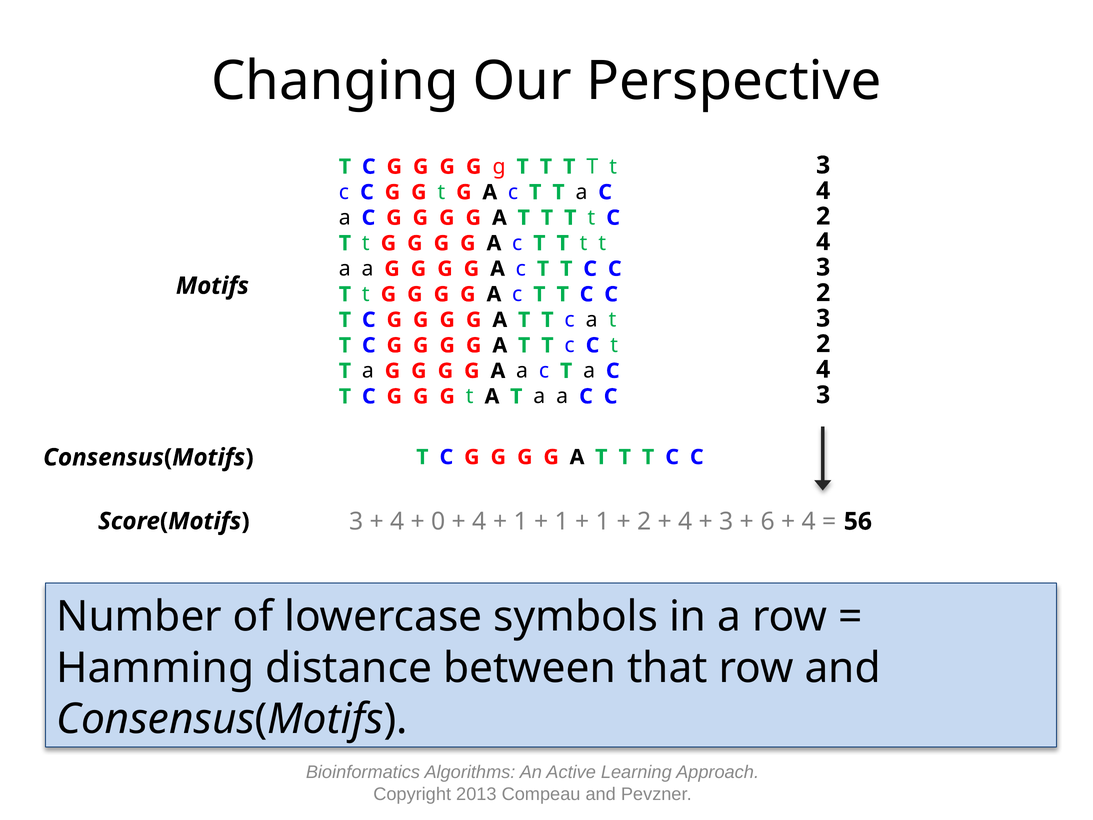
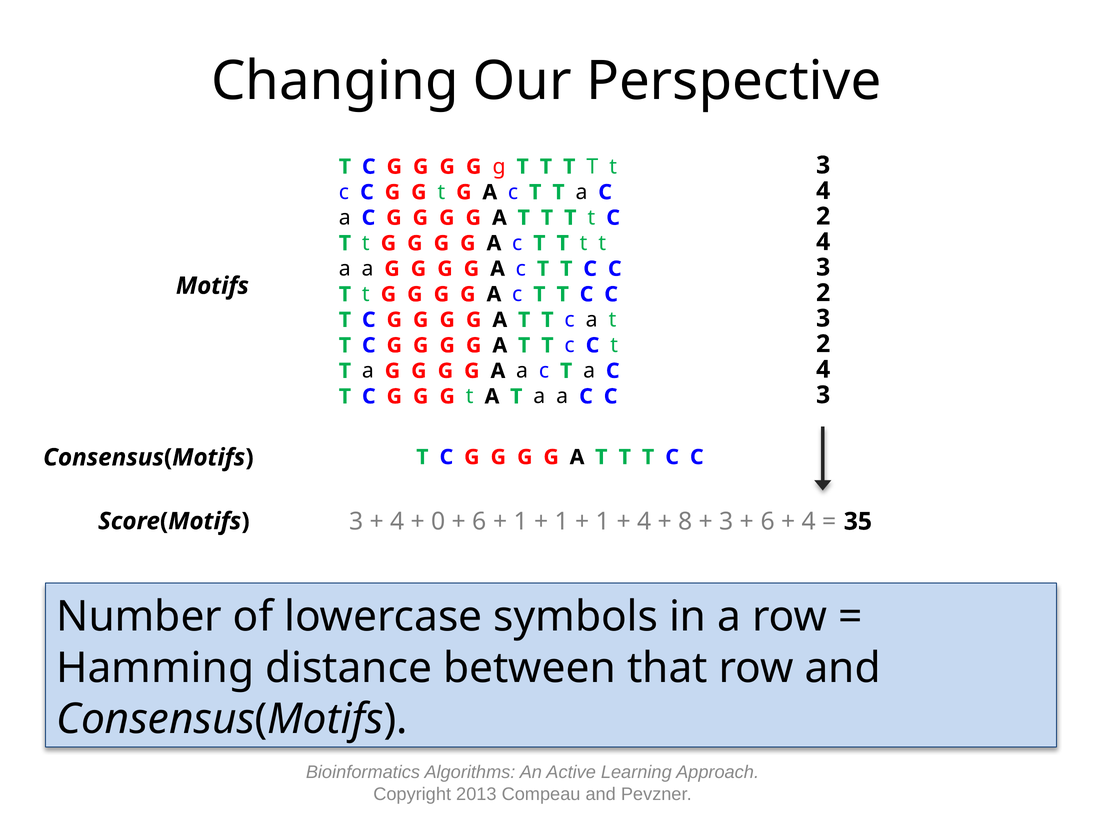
4: 4 -> 6 (480, 521)
2: 2 -> 4 (644, 521)
4: 4 -> 8 (685, 521)
56: 56 -> 35 (858, 521)
